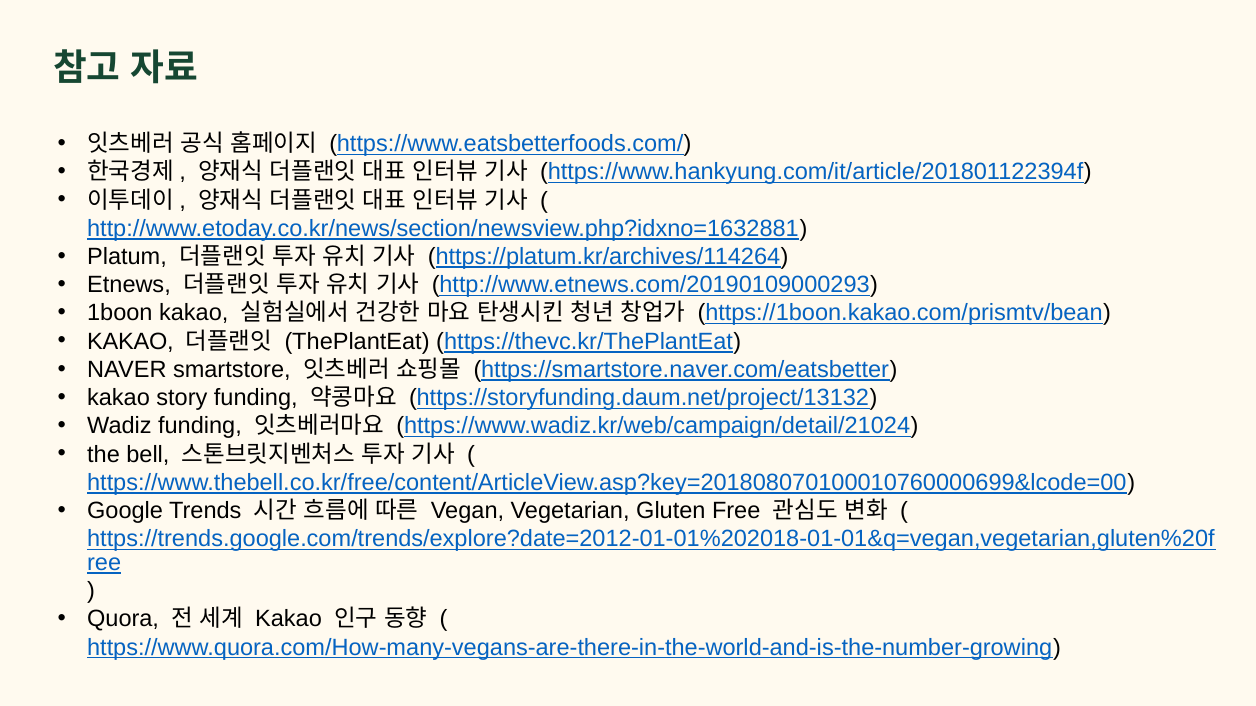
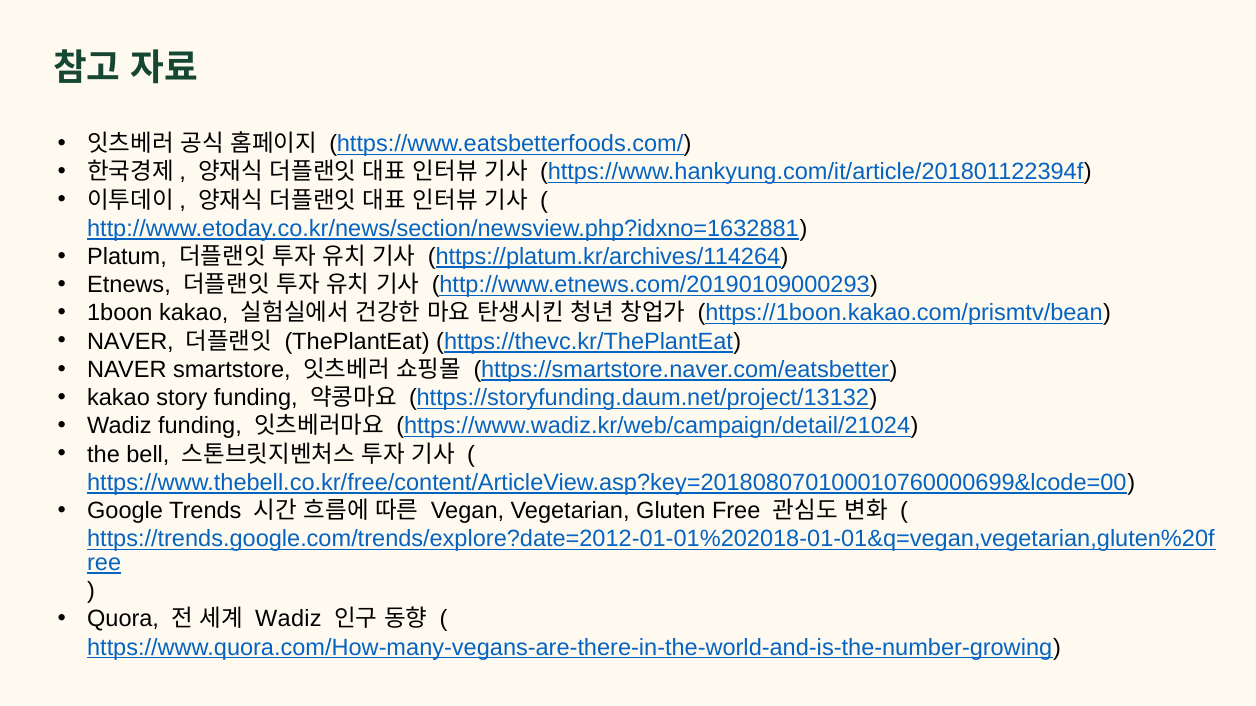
KAKAO: KAKAO -> NAVER (130, 342)
Kakao: Kakao -> Wadiz (288, 620)
